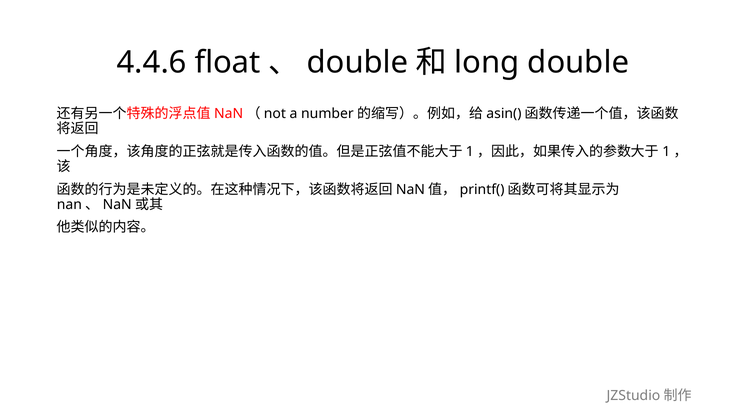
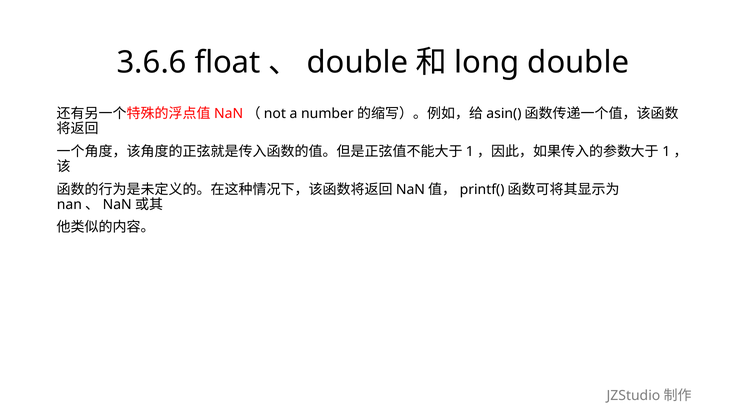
4.4.6: 4.4.6 -> 3.6.6 (152, 63)
